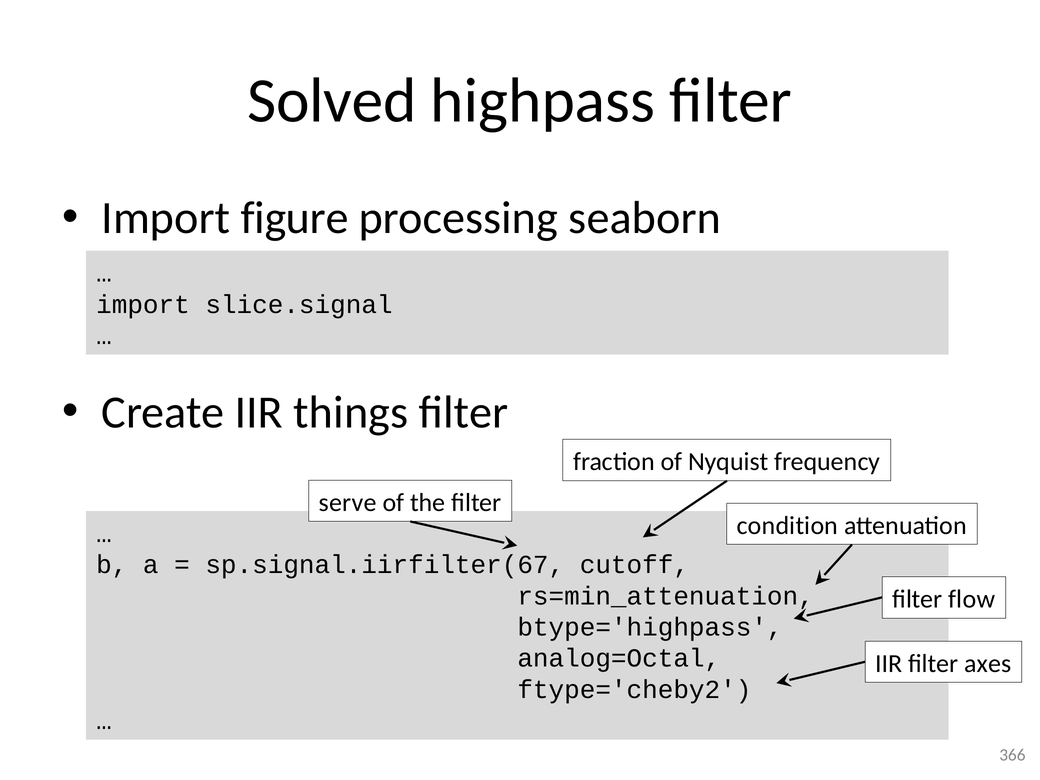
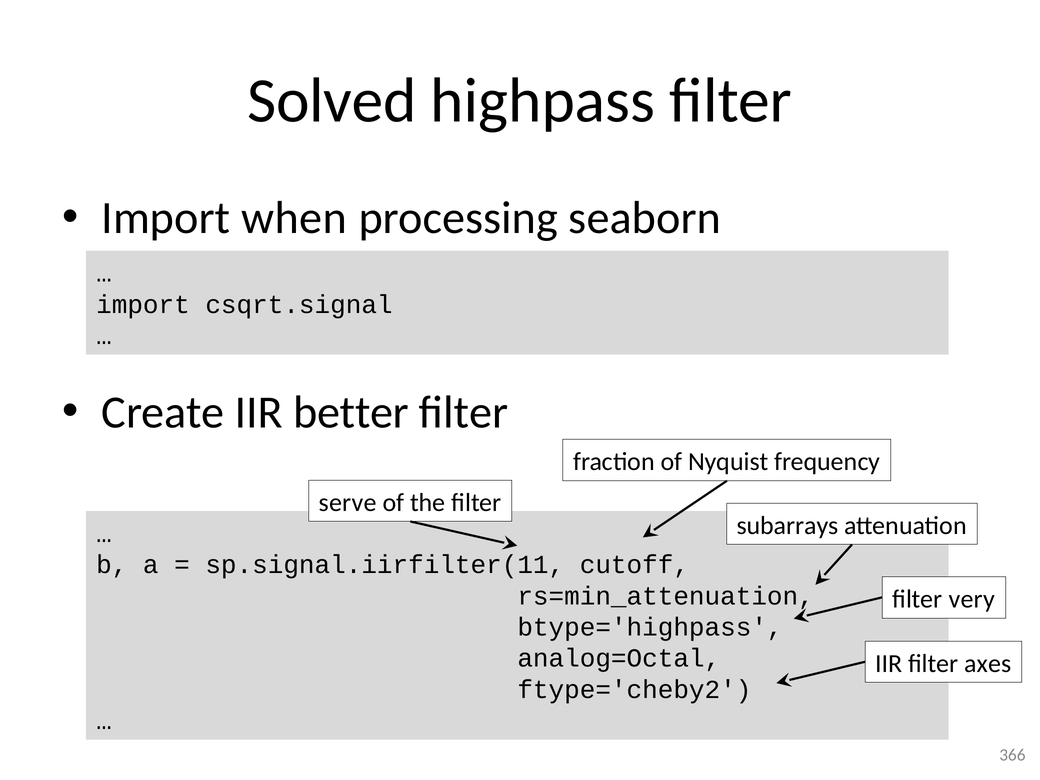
figure: figure -> when (294, 218)
slice.signal: slice.signal -> csqrt.signal (299, 304)
things: things -> better (351, 412)
condition: condition -> subarrays (788, 526)
sp.signal.iirfilter(67: sp.signal.iirfilter(67 -> sp.signal.iirfilter(11 (385, 565)
flow: flow -> very (972, 599)
